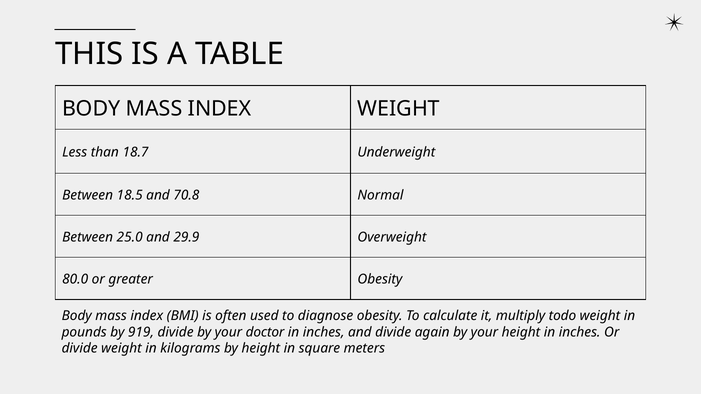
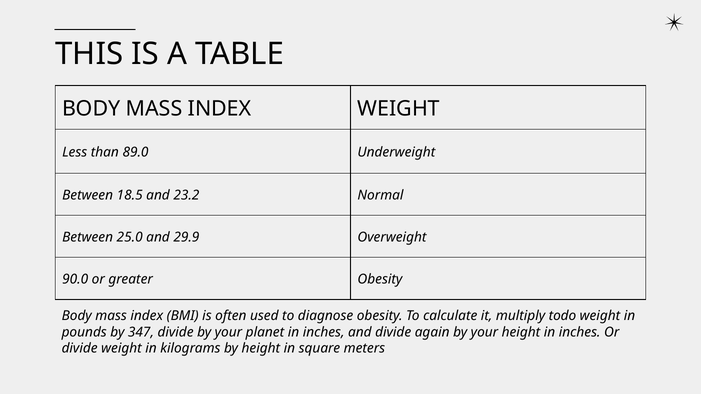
18.7: 18.7 -> 89.0 (136, 152)
70.8: 70.8 -> 23.2 (186, 195)
80.0: 80.0 -> 90.0 (75, 279)
919: 919 -> 347 (141, 332)
doctor: doctor -> planet (265, 332)
